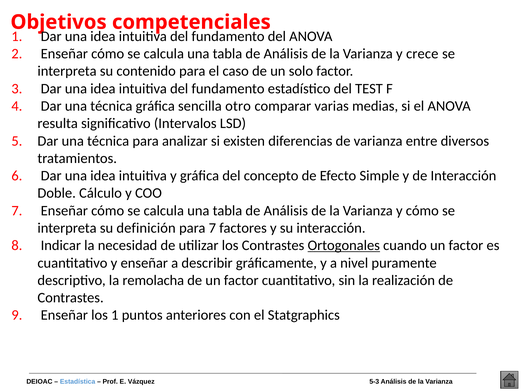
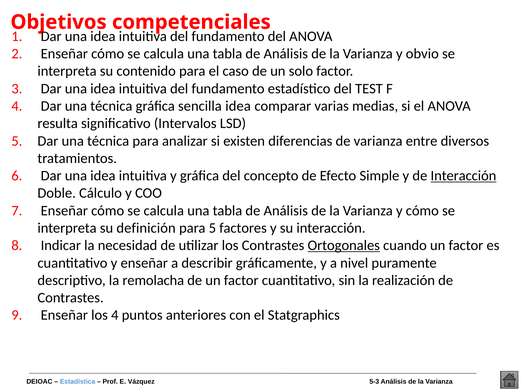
crece: crece -> obvio (422, 54)
sencilla otro: otro -> idea (238, 106)
Interacción underline: none -> present (463, 176)
para 7: 7 -> 5 (212, 228)
los 1: 1 -> 4 (115, 315)
